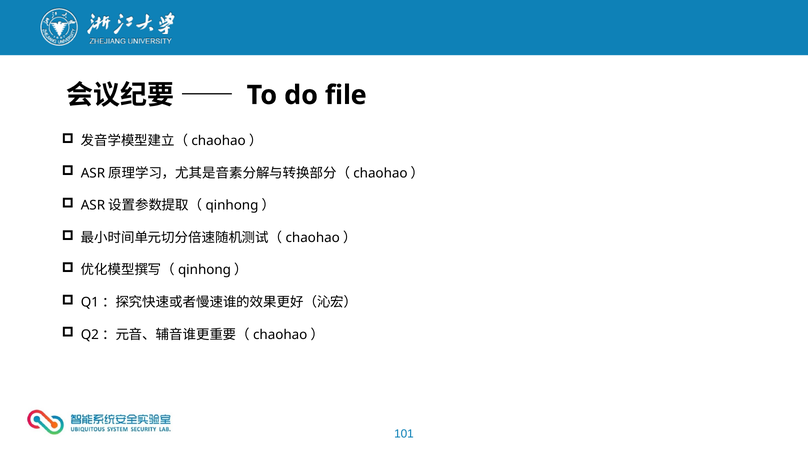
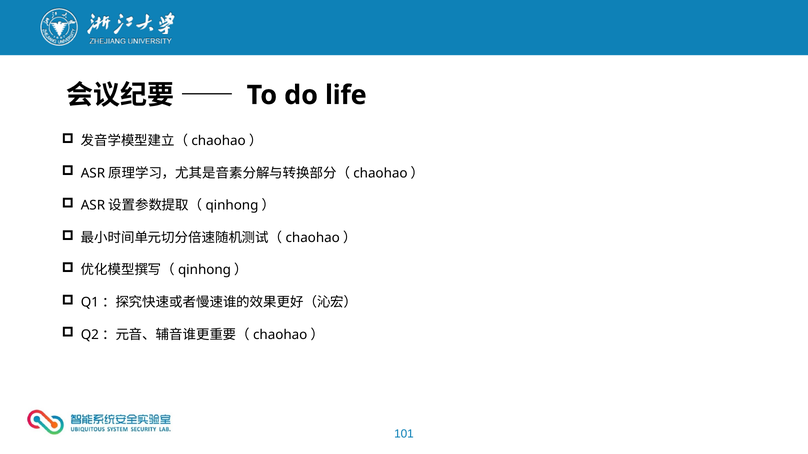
file: file -> life (346, 95)
